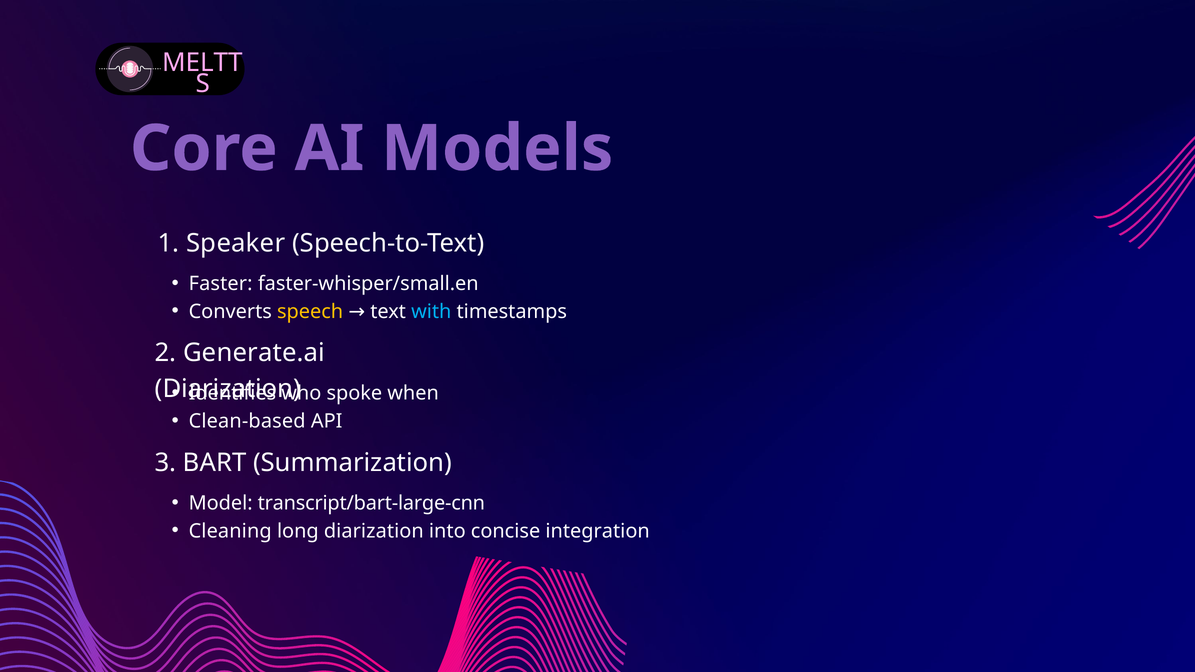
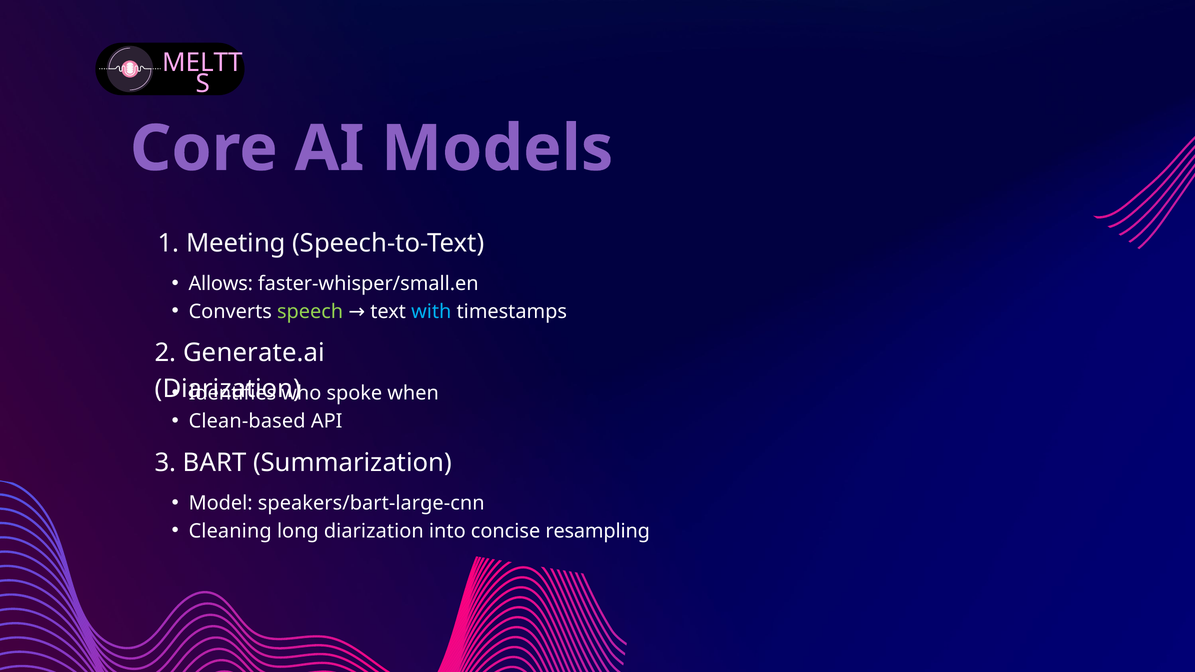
Speaker: Speaker -> Meeting (236, 243)
Faster: Faster -> Allows (221, 284)
speech colour: yellow -> light green (310, 312)
transcript/bart-large-cnn: transcript/bart-large-cnn -> speakers/bart-large-cnn (371, 503)
integration: integration -> resampling (598, 531)
